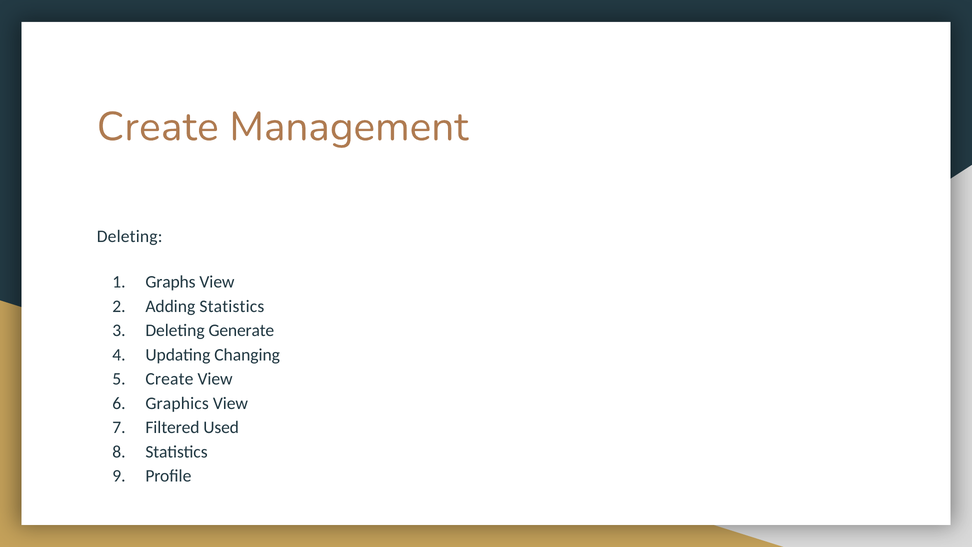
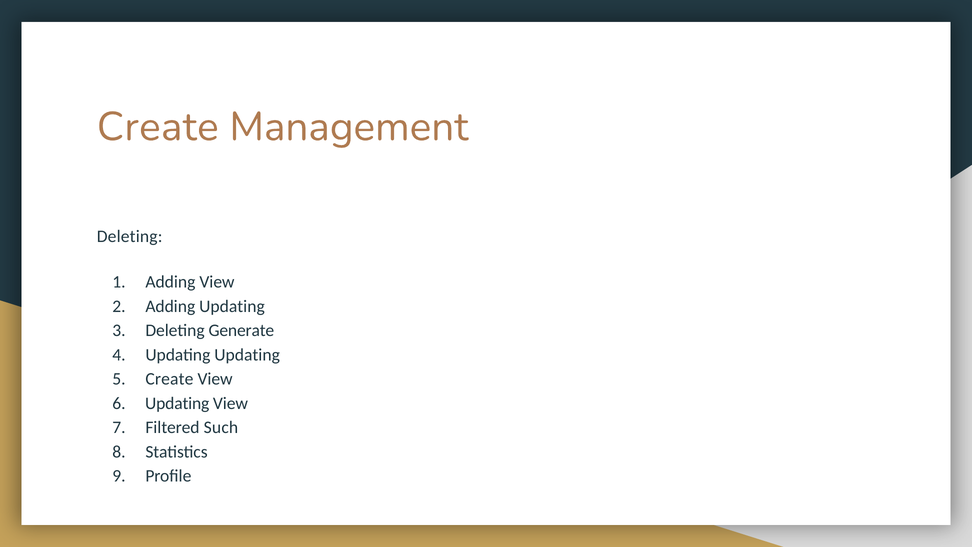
Graphs: Graphs -> Adding (170, 282)
Adding Statistics: Statistics -> Updating (232, 306)
Updating Changing: Changing -> Updating (247, 355)
Graphics: Graphics -> Updating (177, 403)
Used: Used -> Such (221, 427)
